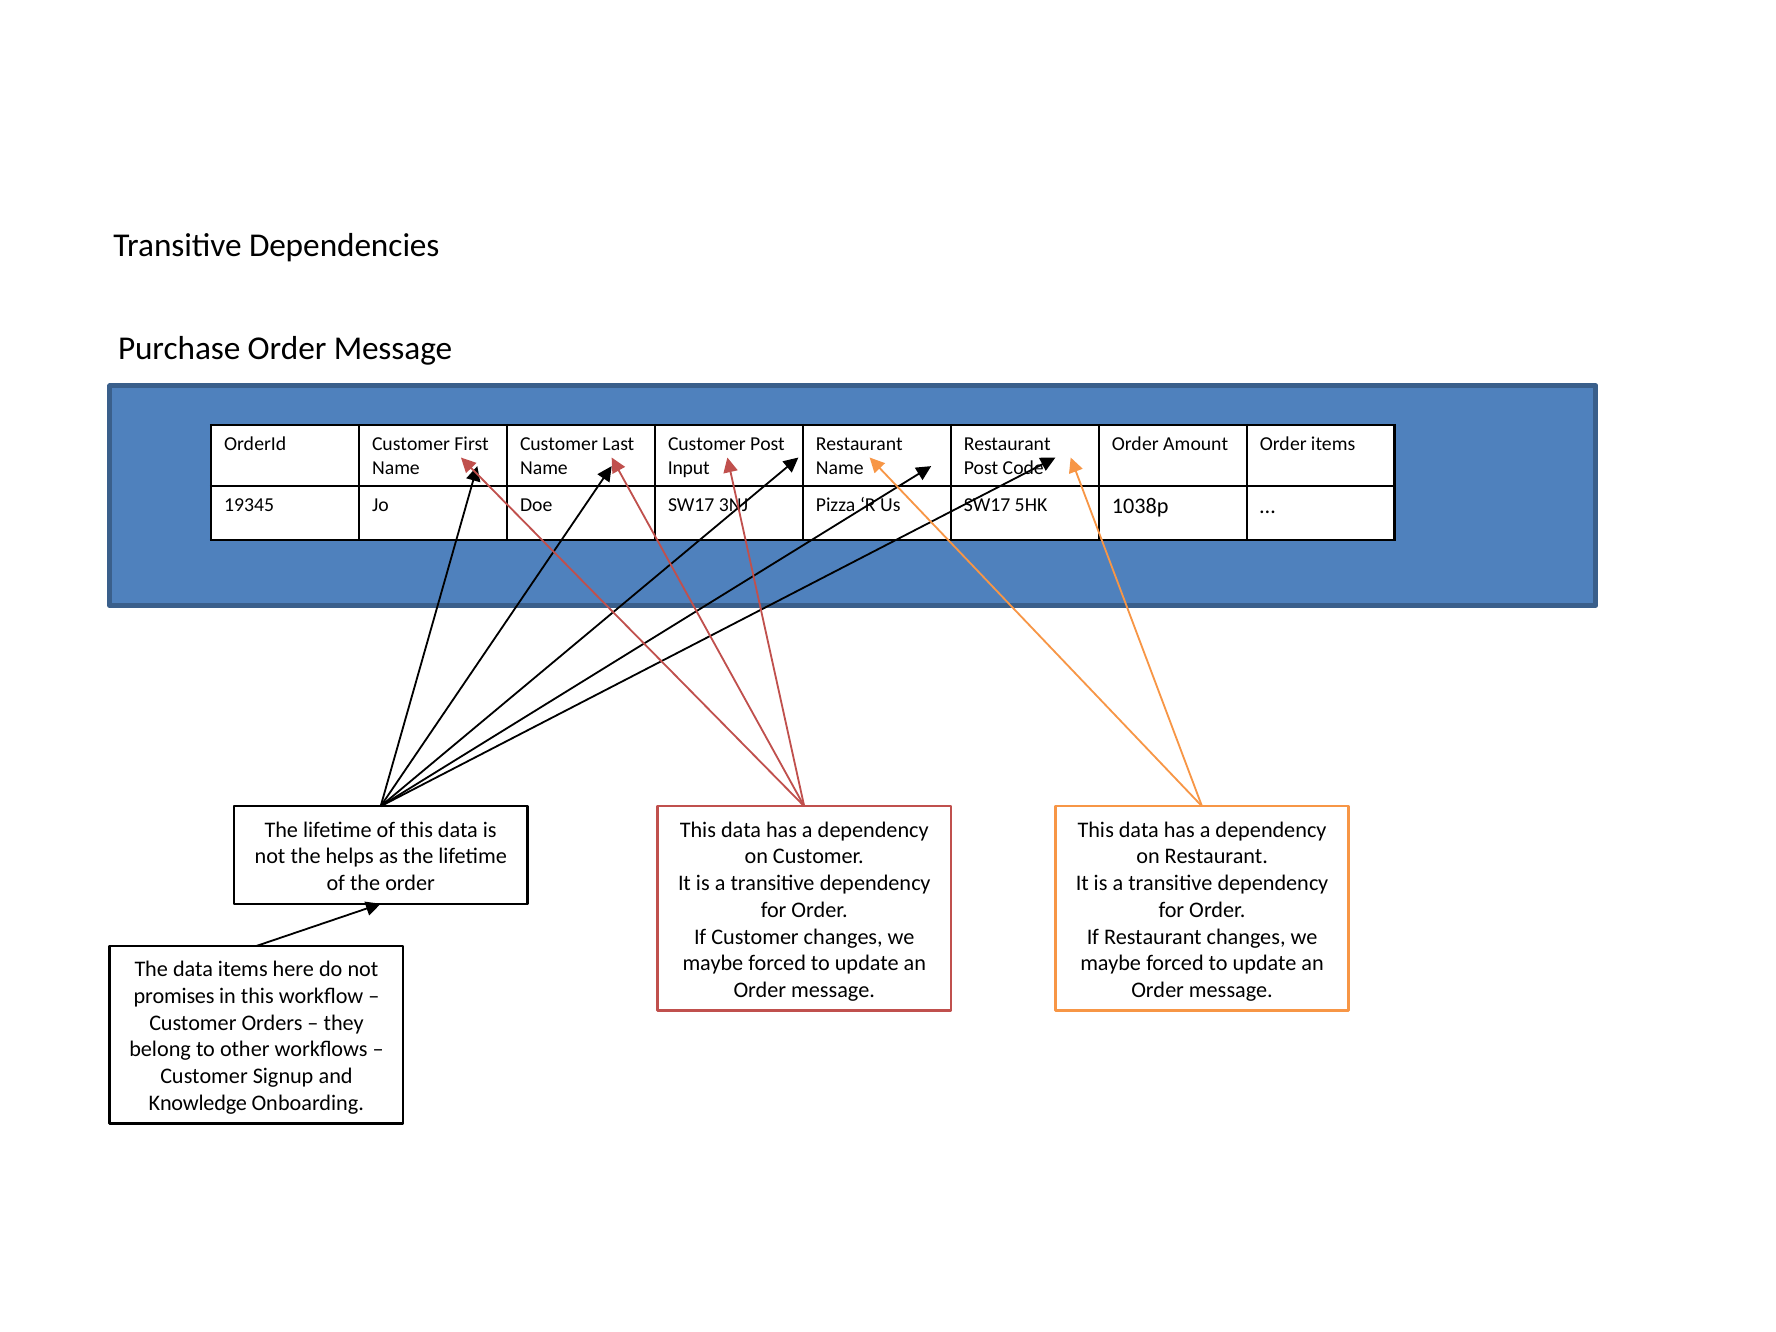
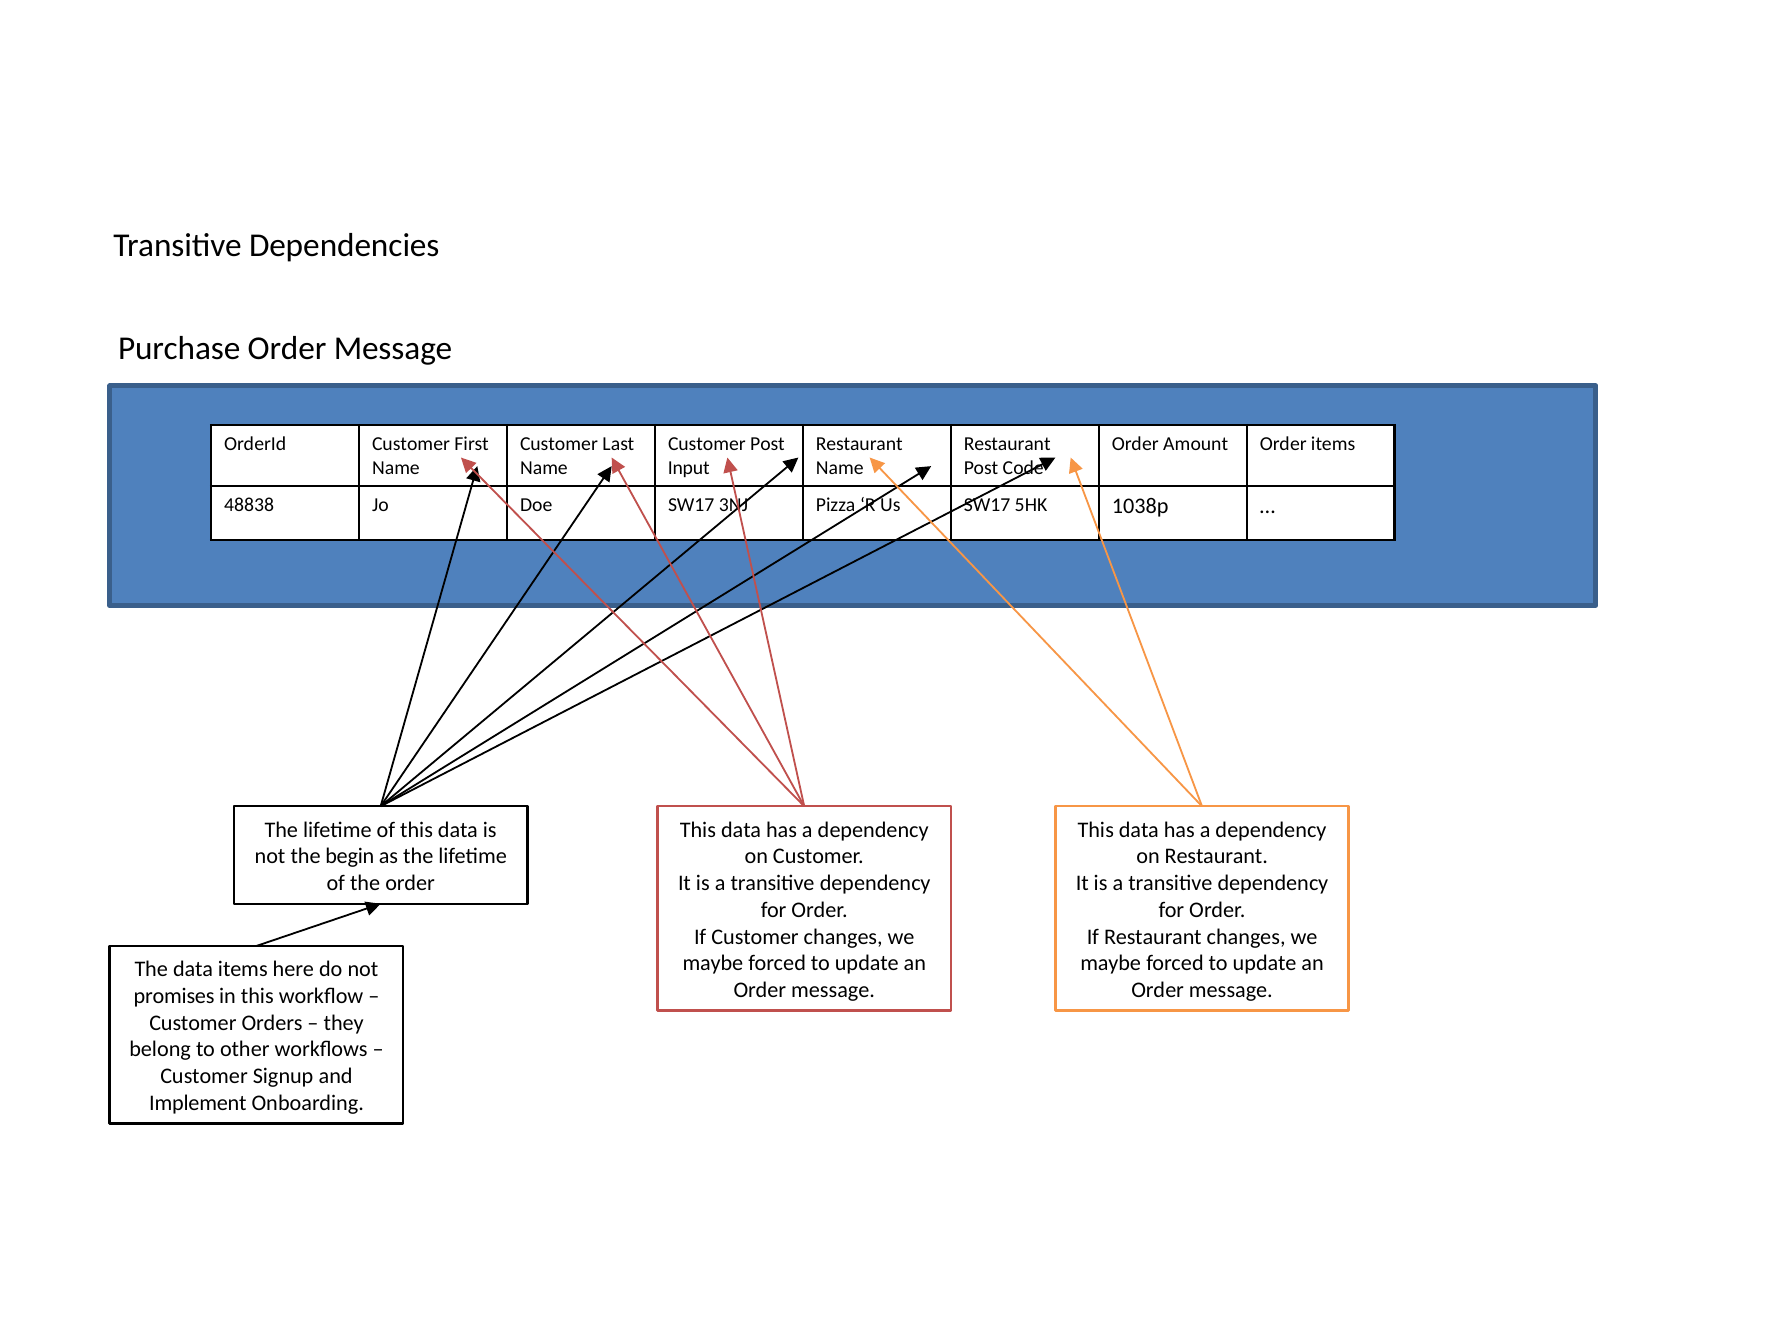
19345: 19345 -> 48838 (249, 505)
helps: helps -> begin (350, 857)
Knowledge: Knowledge -> Implement (198, 1103)
